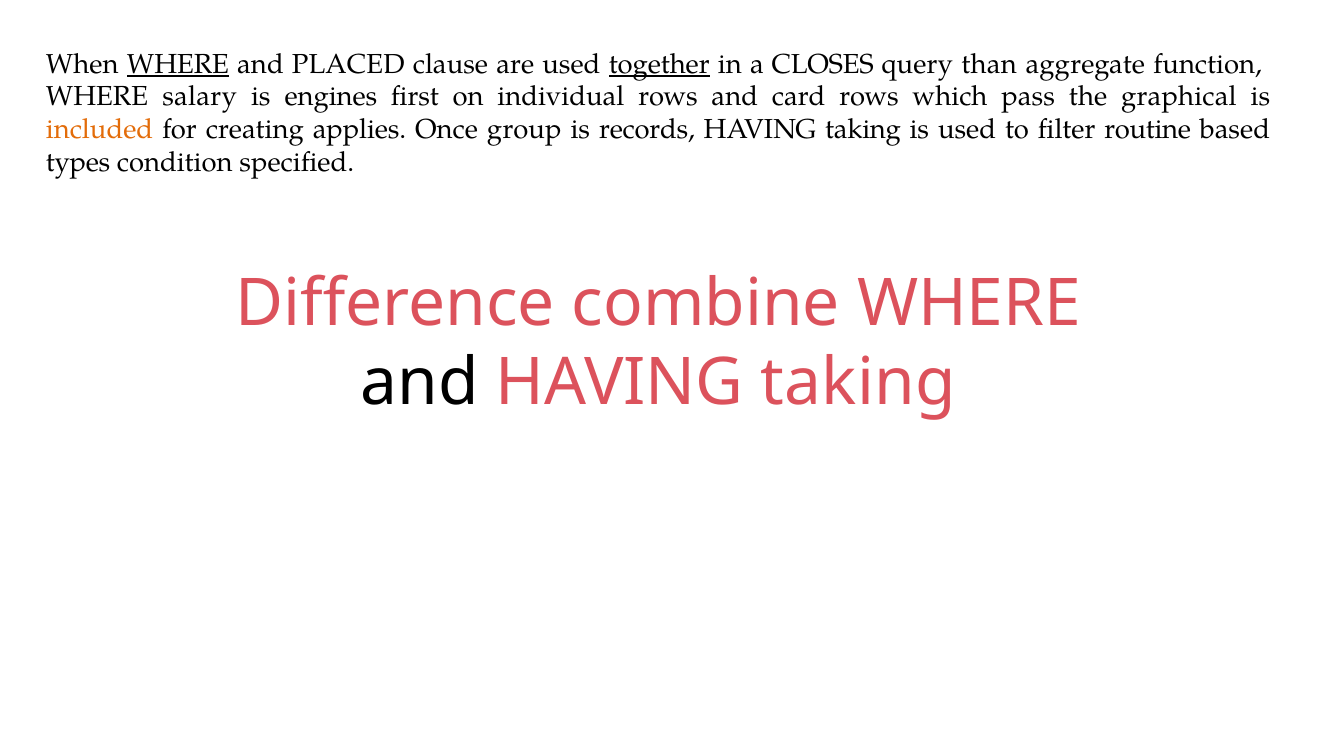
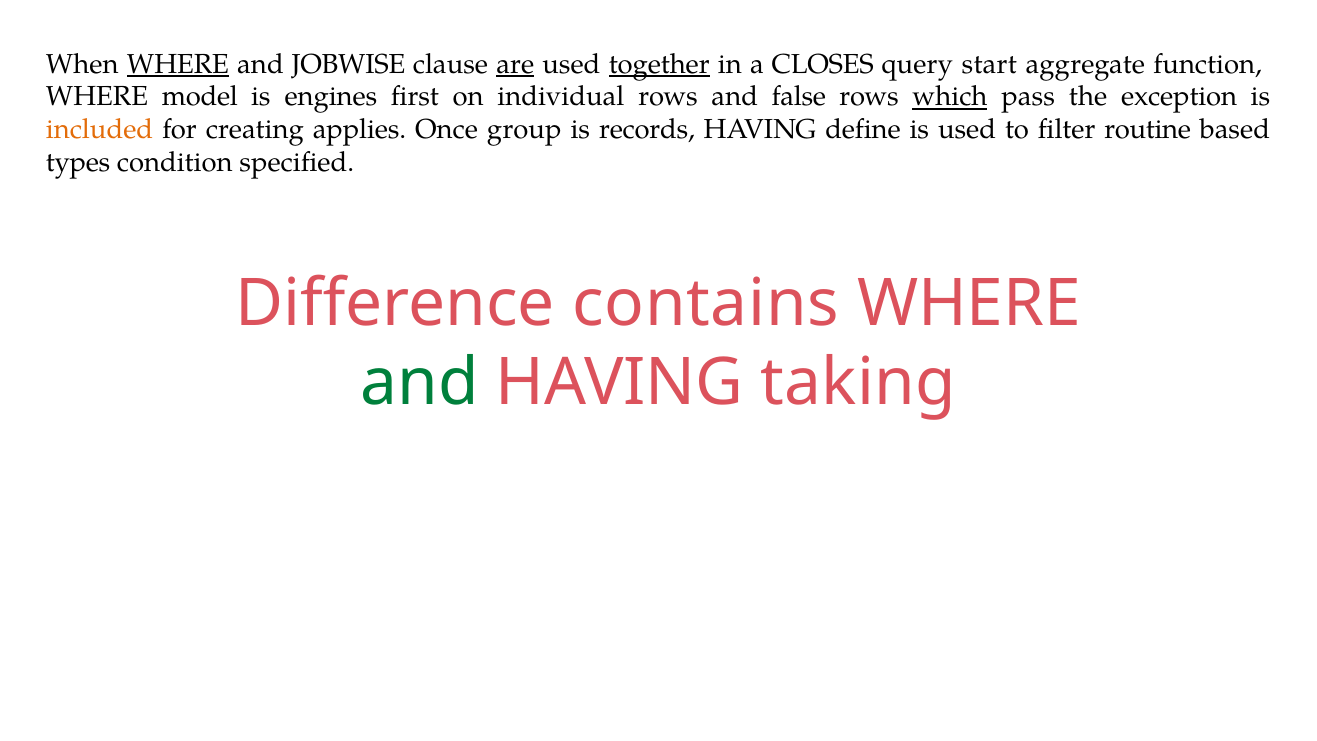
PLACED: PLACED -> JOBWISE (348, 64)
are underline: none -> present (515, 64)
than: than -> start (989, 64)
salary: salary -> model (200, 97)
card: card -> false (799, 97)
which underline: none -> present (950, 97)
graphical: graphical -> exception (1179, 97)
taking: taking -> define (863, 130)
combine: combine -> contains (706, 304)
and colour: black -> green (420, 383)
